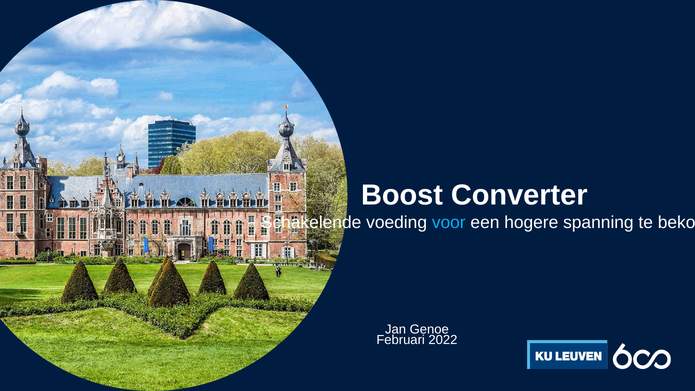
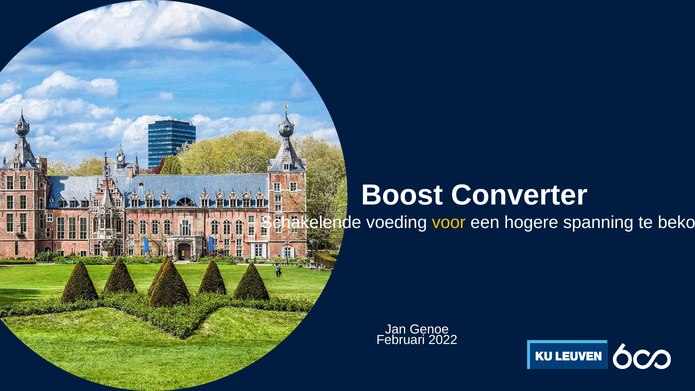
voor colour: light blue -> yellow (449, 223)
